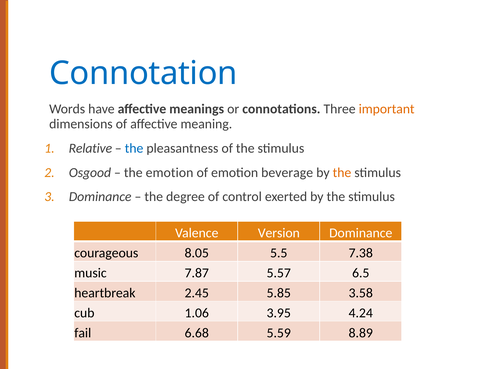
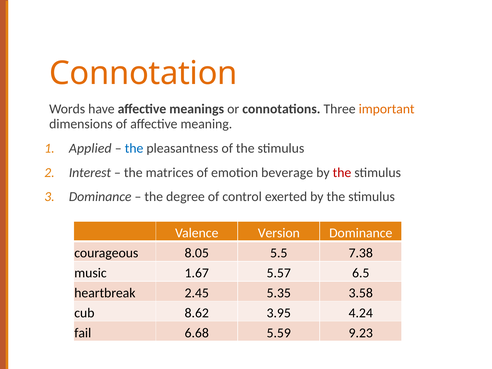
Connotation colour: blue -> orange (143, 73)
Relative: Relative -> Applied (90, 148)
Osgood: Osgood -> Interest (90, 172)
the emotion: emotion -> matrices (170, 172)
the colour: orange -> red (342, 172)
7.87: 7.87 -> 1.67 (197, 273)
5.85: 5.85 -> 5.35 (279, 293)
1.06: 1.06 -> 8.62 (197, 313)
8.89: 8.89 -> 9.23 (361, 333)
